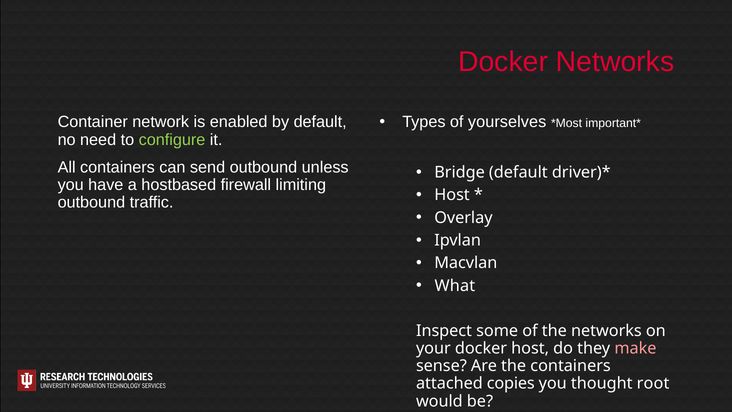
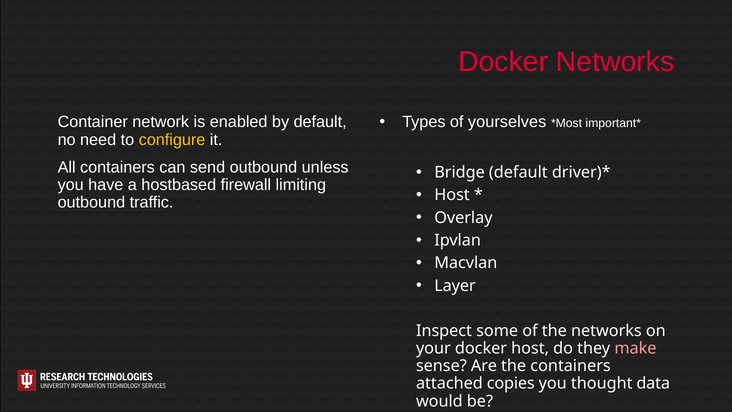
configure colour: light green -> yellow (172, 140)
What: What -> Layer (455, 285)
root: root -> data (653, 383)
